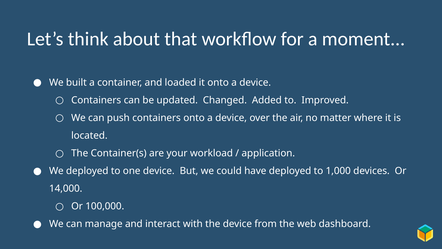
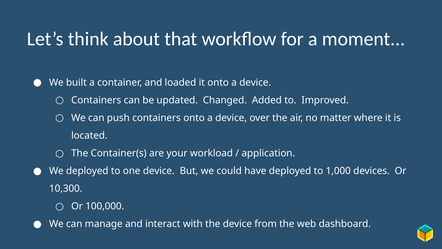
14,000: 14,000 -> 10,300 (66, 188)
